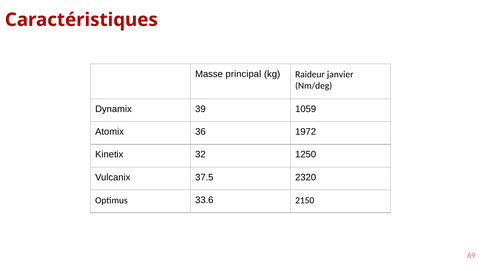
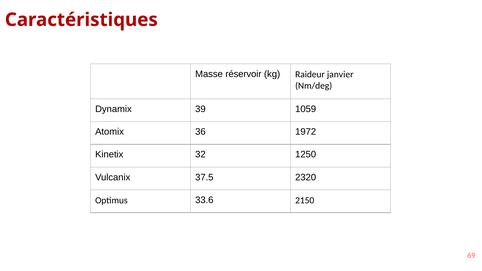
principal: principal -> réservoir (243, 74)
